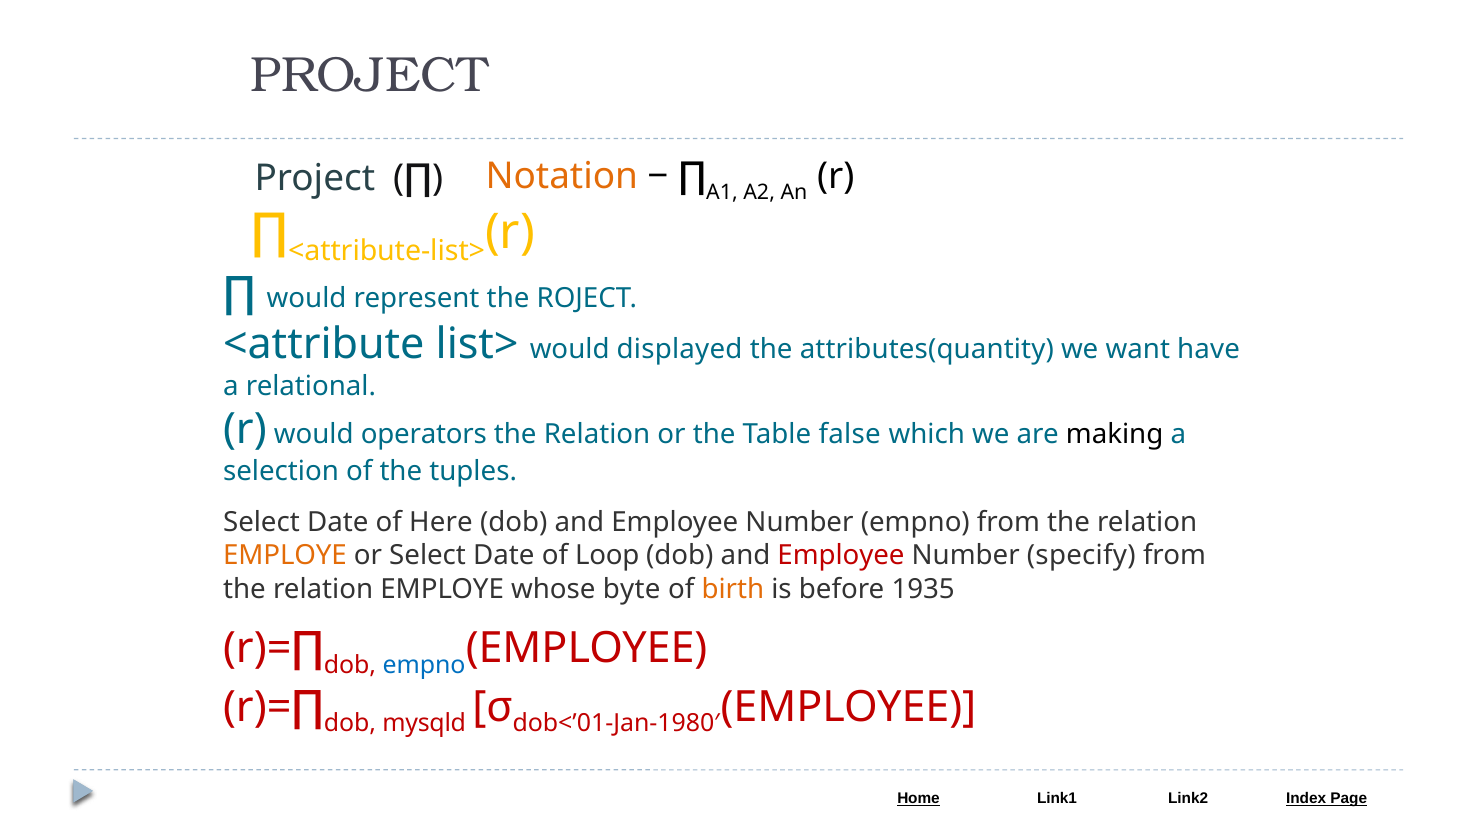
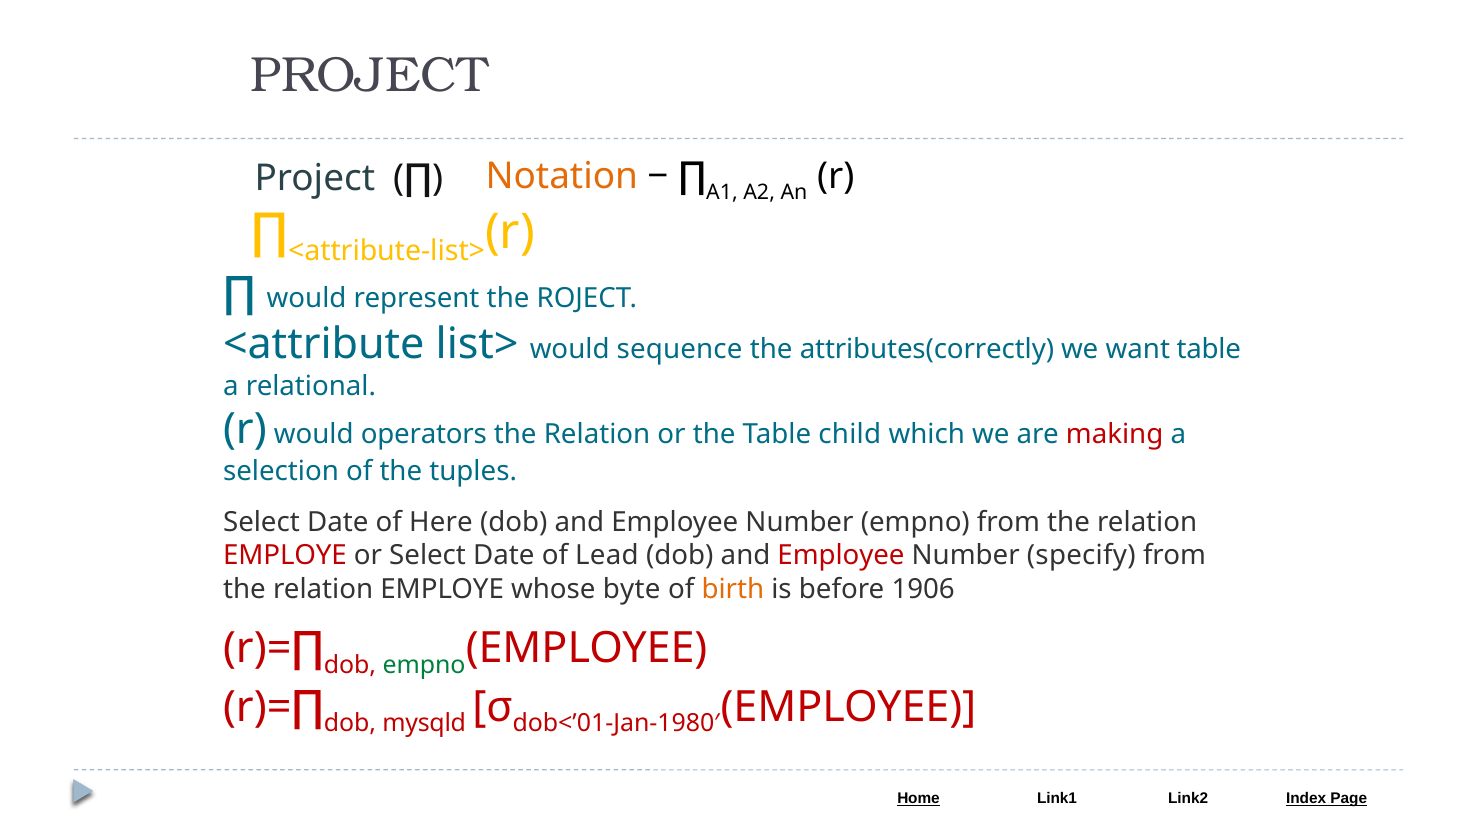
displayed: displayed -> sequence (680, 350)
attributes(quantity: attributes(quantity -> attributes(correctly (927, 350)
want have: have -> table (1209, 350)
false: false -> child (850, 435)
making colour: black -> red (1115, 435)
EMPLOYE colour: orange -> red (285, 556)
Loop: Loop -> Lead (607, 556)
1935: 1935 -> 1906 (923, 589)
empno colour: blue -> green (424, 665)
